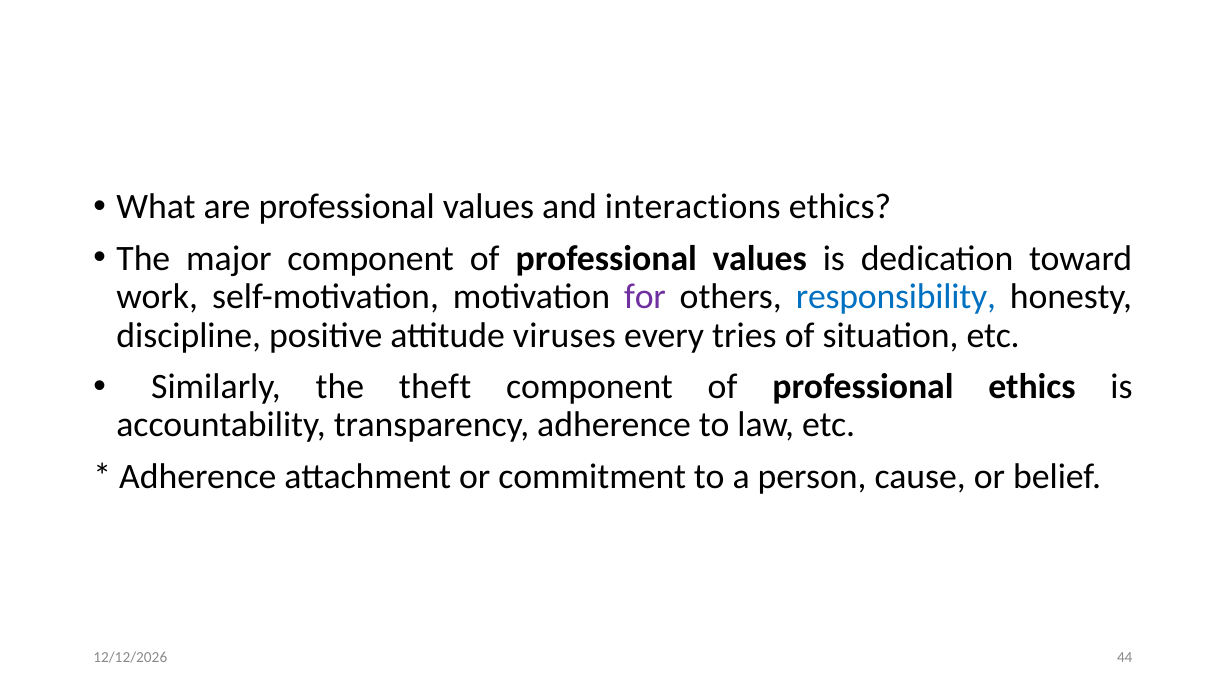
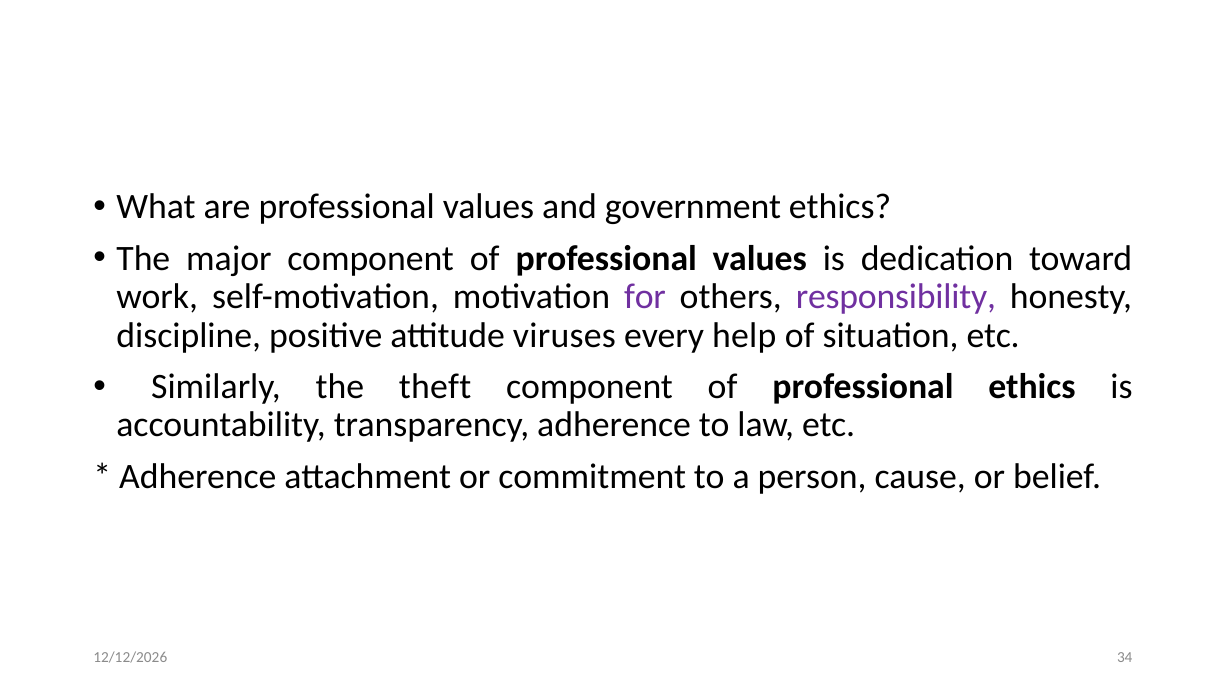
interactions: interactions -> government (693, 207)
responsibility colour: blue -> purple (896, 297)
tries: tries -> help (744, 336)
44: 44 -> 34 (1125, 658)
